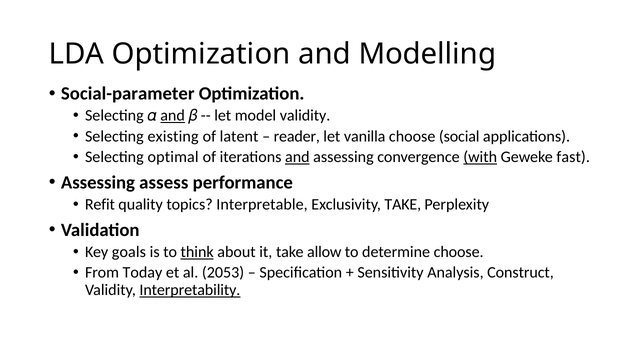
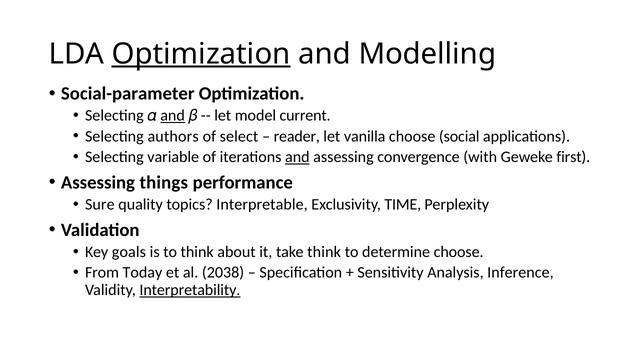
Optimization underline: none -> present (201, 54)
model validity: validity -> current (305, 116)
existing: existing -> authors (173, 136)
latent: latent -> select (239, 136)
optimal: optimal -> variable (173, 157)
with underline: present -> none (480, 157)
fast: fast -> first (573, 157)
assess: assess -> things (164, 182)
Refit: Refit -> Sure (100, 205)
Exclusivity TAKE: TAKE -> TIME (403, 205)
think underline: present -> none (197, 252)
take allow: allow -> think (324, 252)
2053: 2053 -> 2038 (223, 273)
Construct: Construct -> Inference (520, 273)
